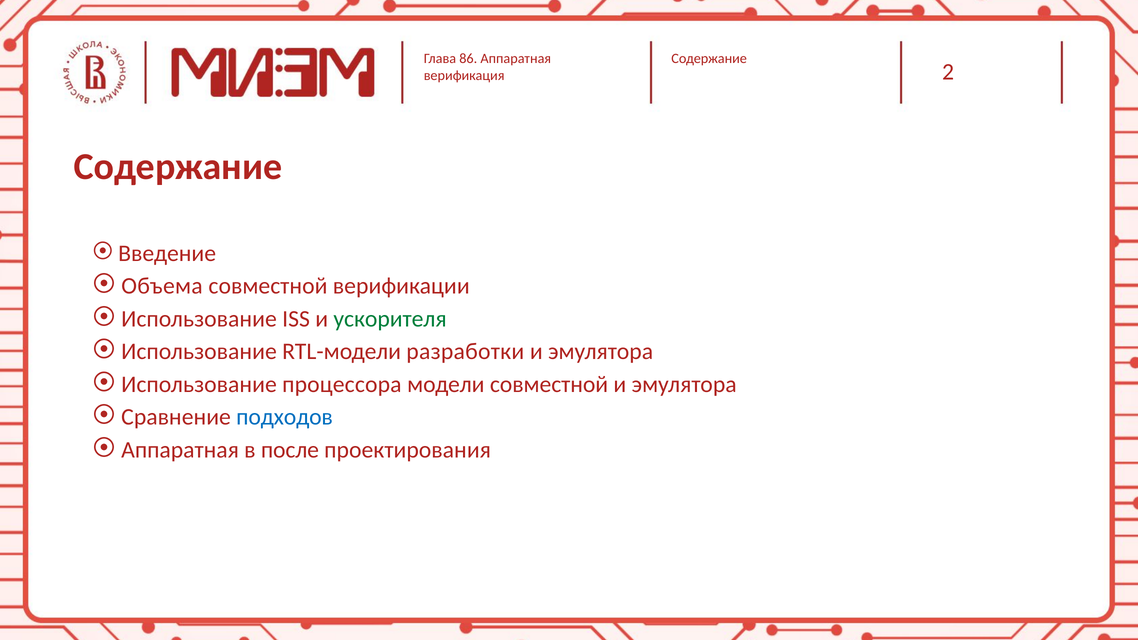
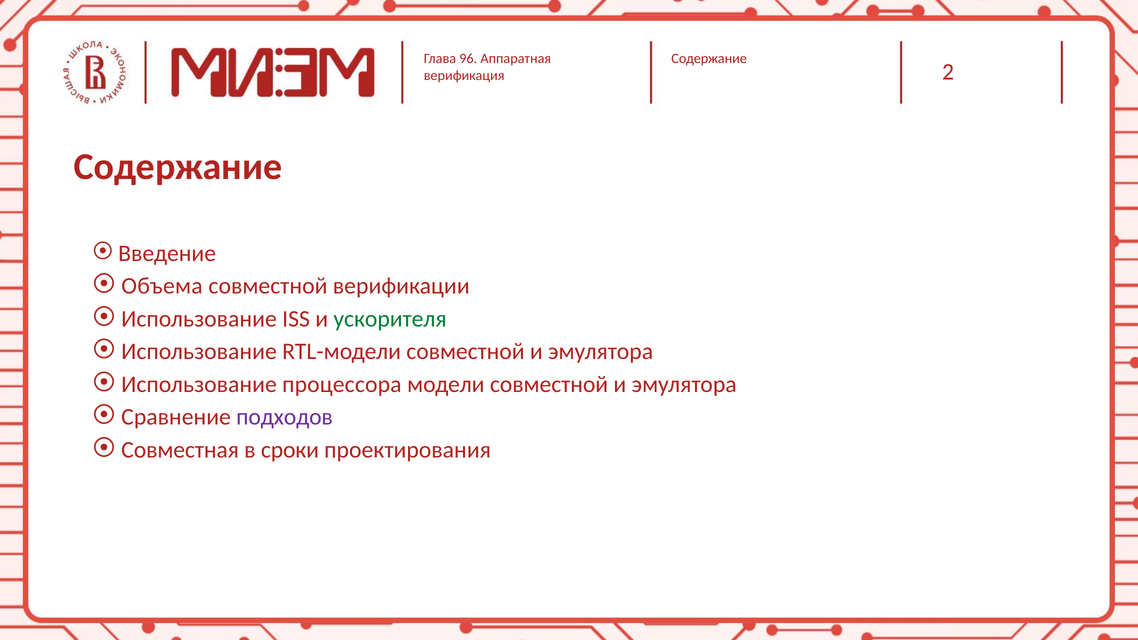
86: 86 -> 96 (468, 59)
RTL-модели разработки: разработки -> совместной (465, 352)
подходов colour: blue -> purple (285, 417)
Аппаратная: Аппаратная -> Совместная (180, 450)
после: после -> сроки (290, 450)
